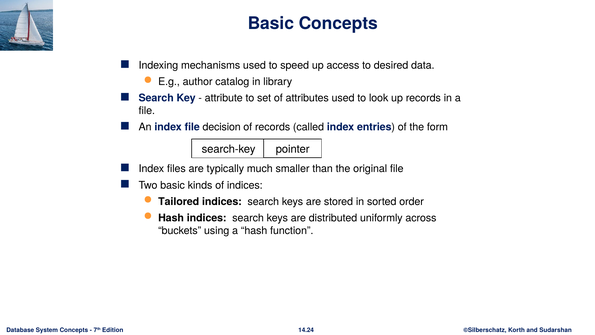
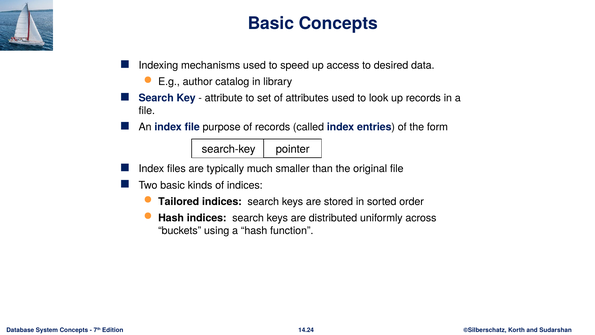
decision: decision -> purpose (222, 127)
